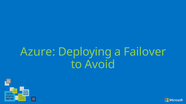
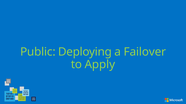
Azure: Azure -> Public (38, 52)
Avoid: Avoid -> Apply (100, 65)
